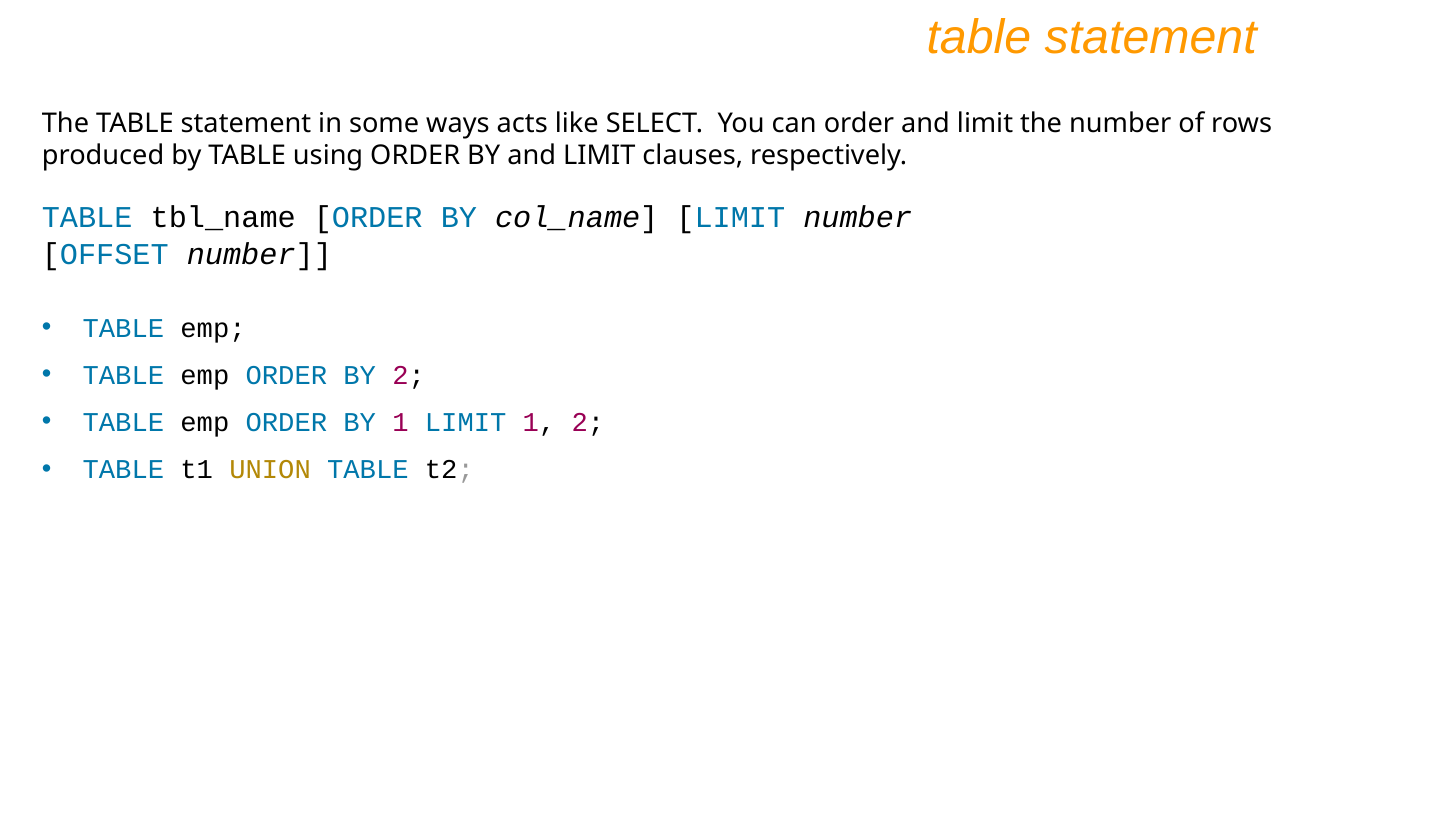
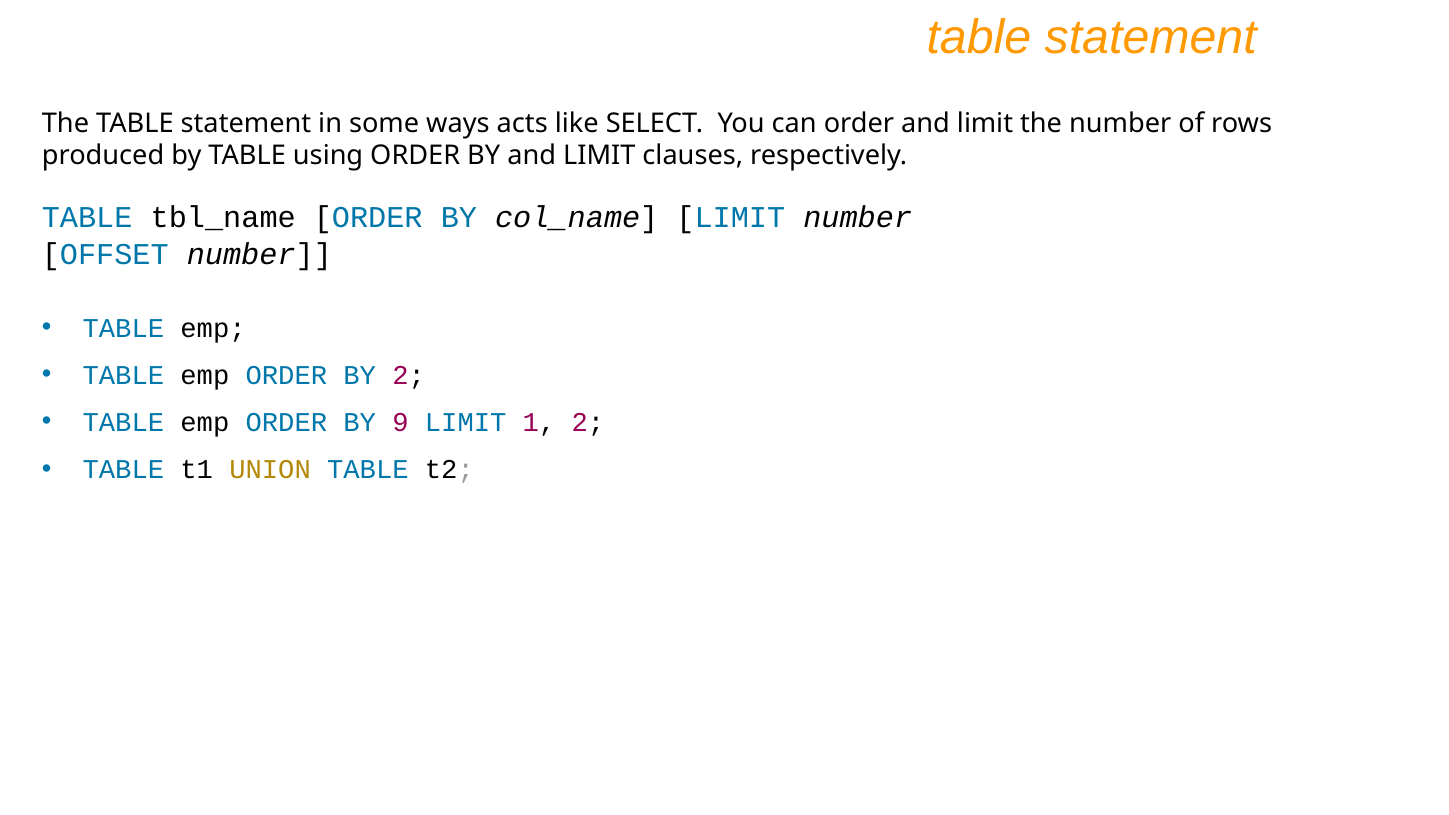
BY 1: 1 -> 9 (400, 422)
